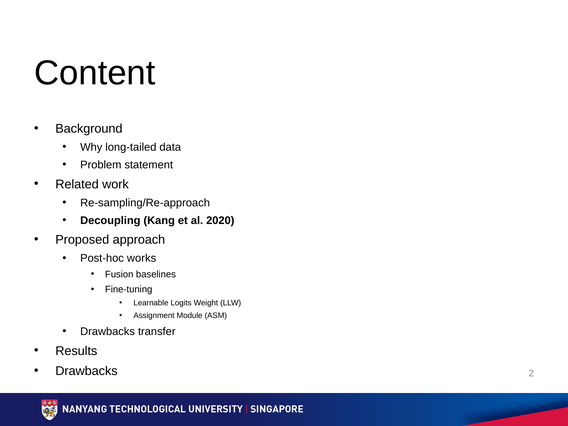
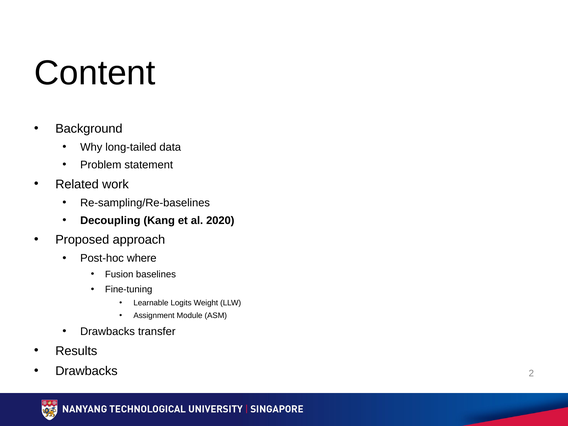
Re-sampling/Re-approach: Re-sampling/Re-approach -> Re-sampling/Re-baselines (145, 203)
works: works -> where (142, 258)
